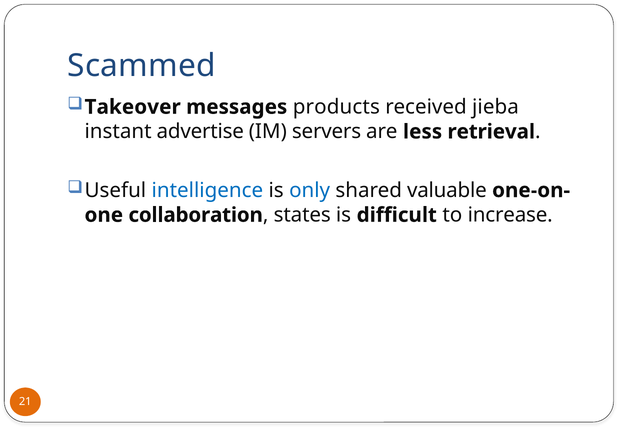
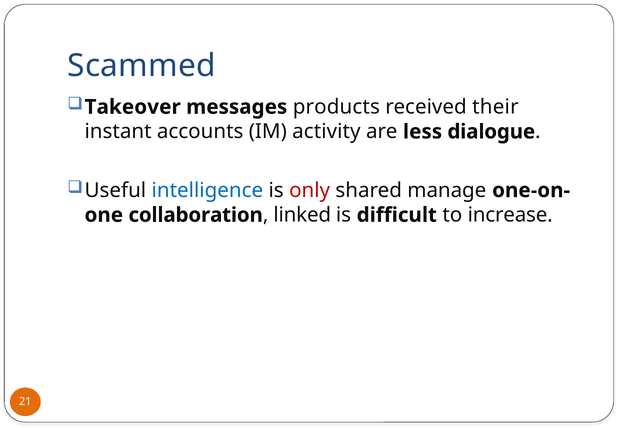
jieba: jieba -> their (495, 107)
advertise: advertise -> accounts (200, 132)
servers: servers -> activity (326, 132)
retrieval: retrieval -> dialogue (491, 132)
only colour: blue -> red (310, 190)
valuable: valuable -> manage (447, 190)
states: states -> linked (302, 215)
